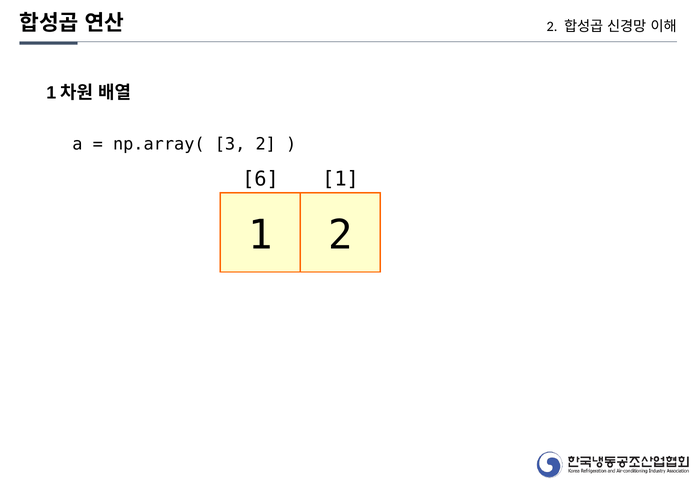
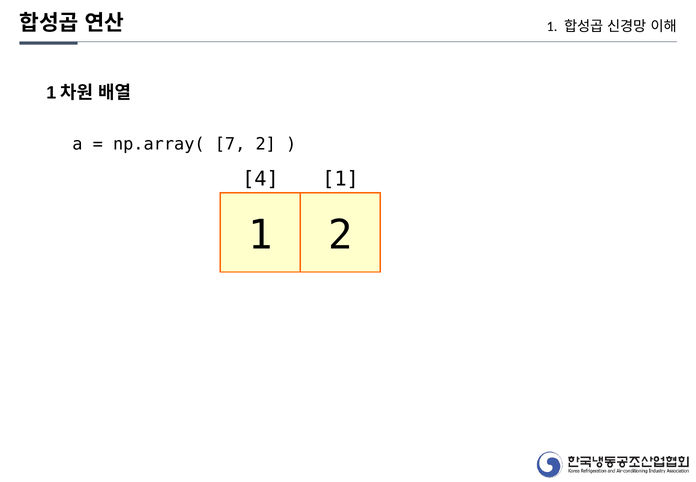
2: 2 -> 1 (552, 26)
3: 3 -> 7 (230, 144)
6: 6 -> 4 (260, 179)
